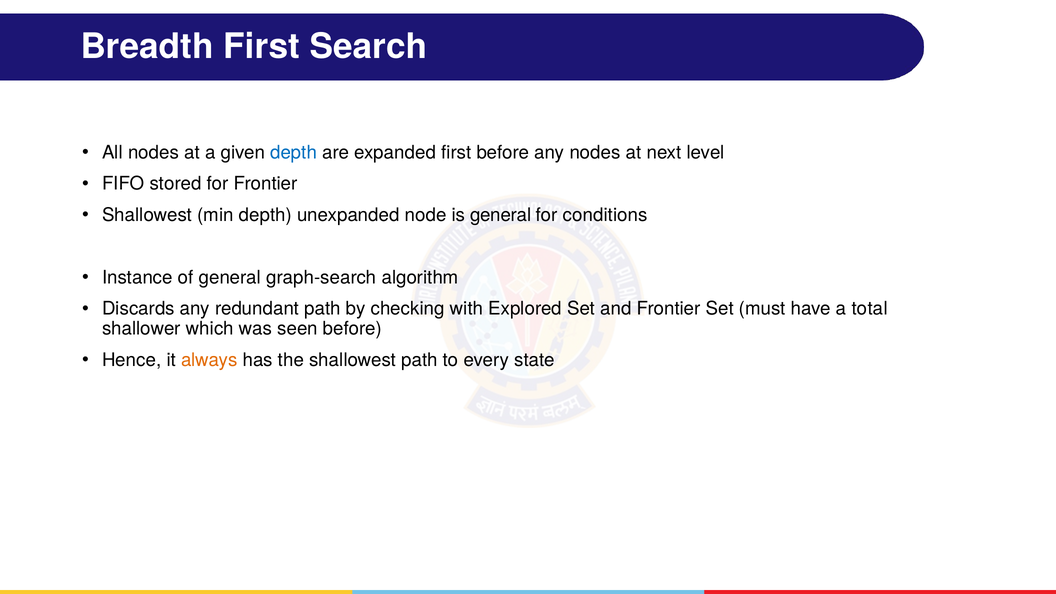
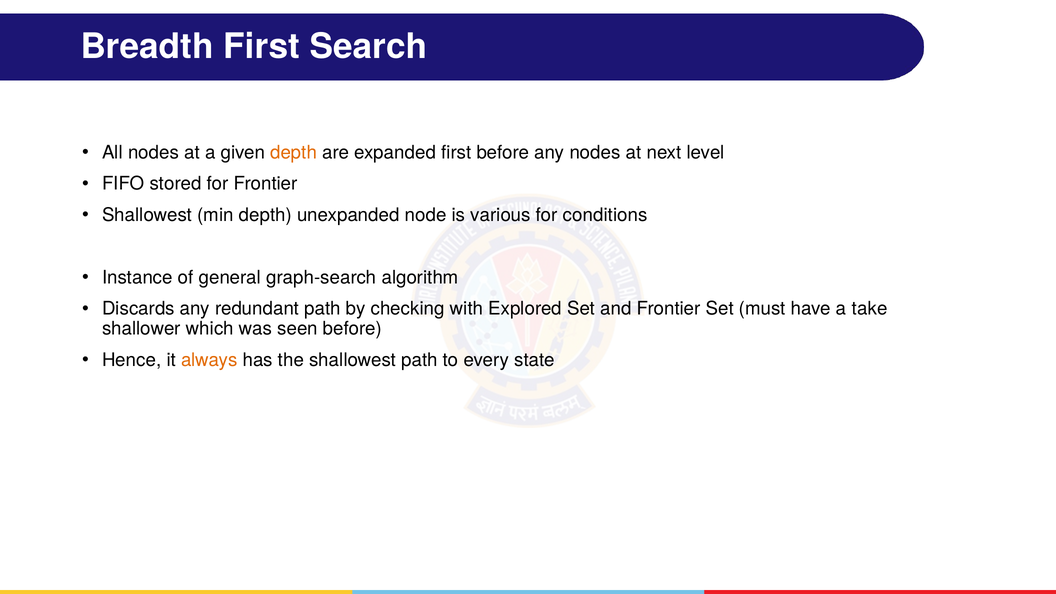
depth colour: blue -> orange (294, 153)
is general: general -> various (501, 215)
total: total -> take (870, 309)
